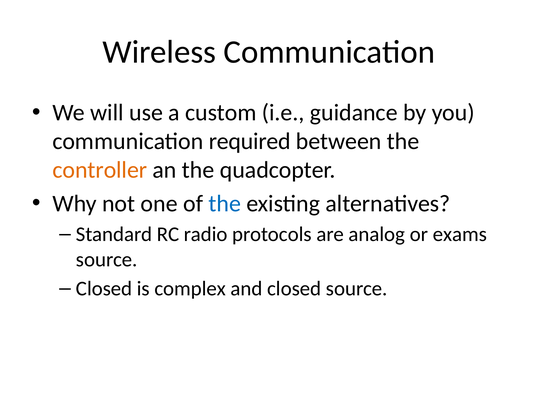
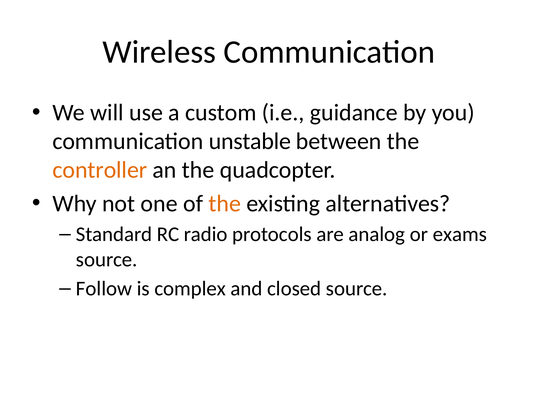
required: required -> unstable (250, 142)
the colour: blue -> orange (225, 204)
Closed: Closed -> Follow (104, 289)
